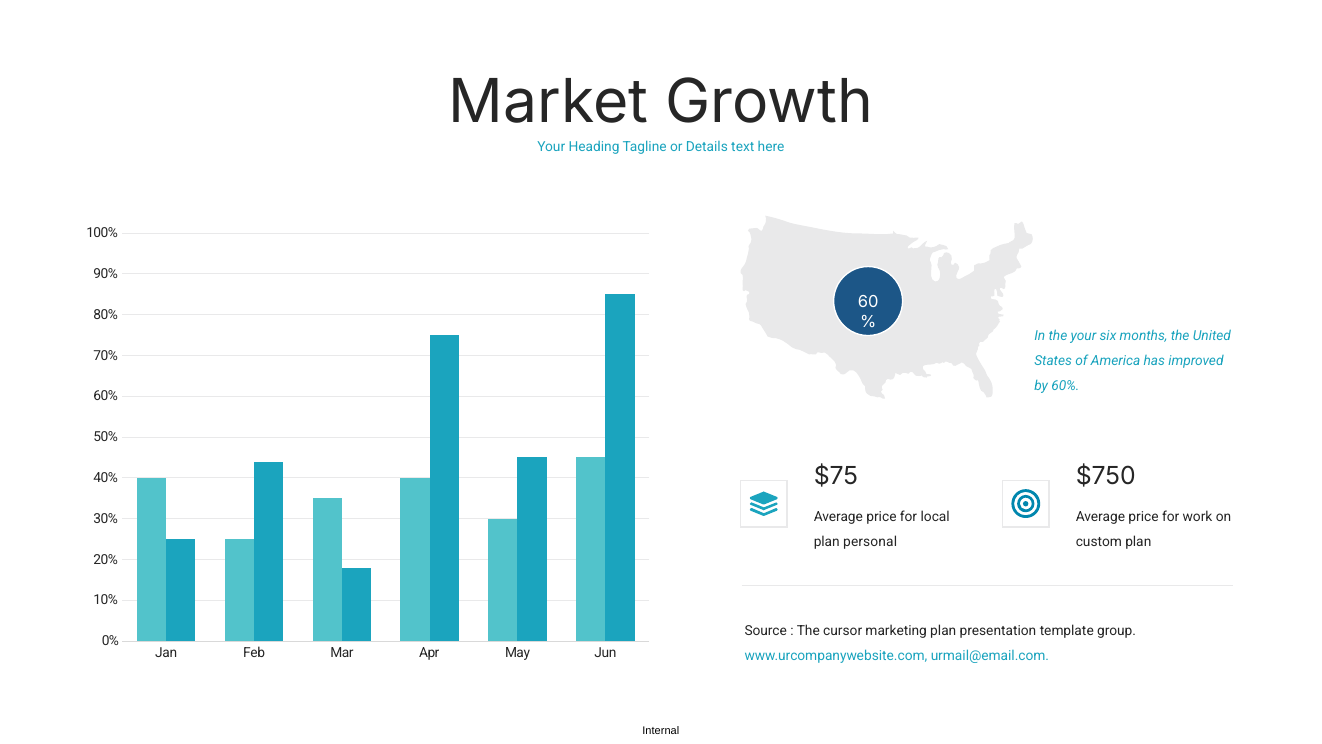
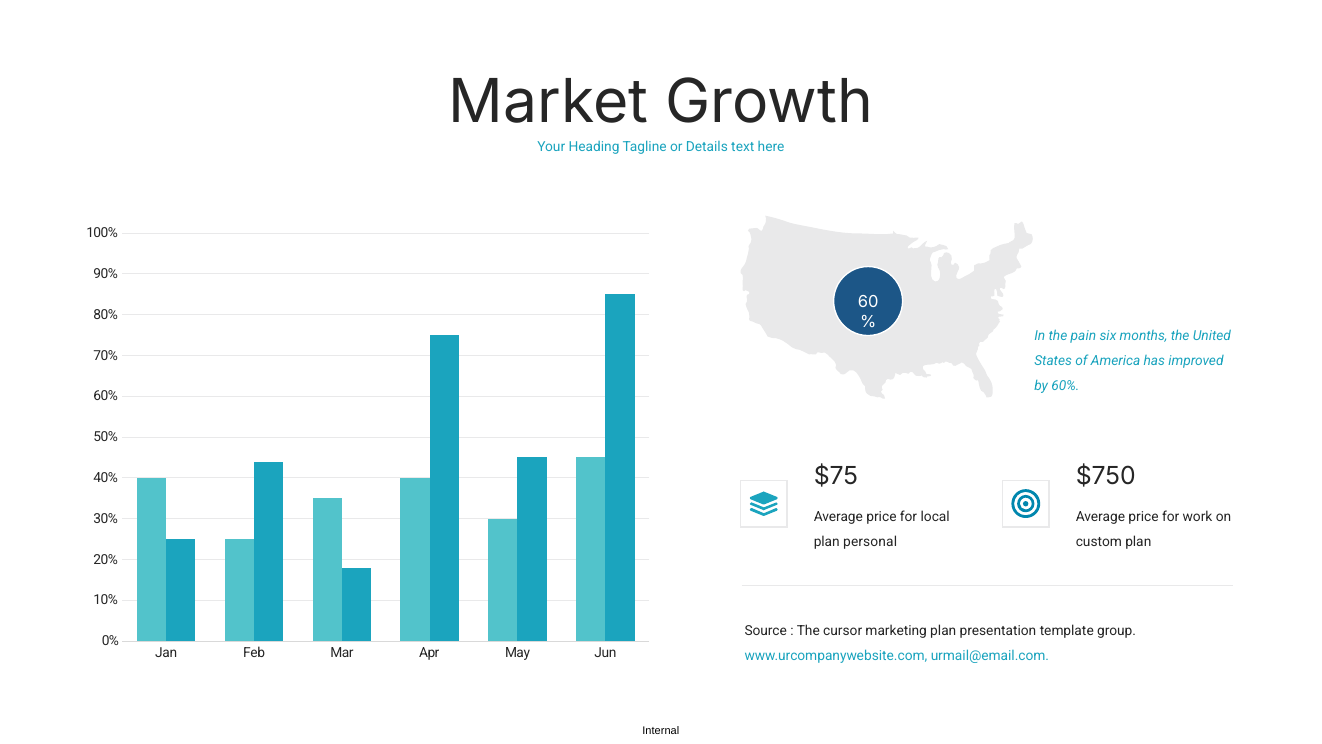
the your: your -> pain (1083, 336)
